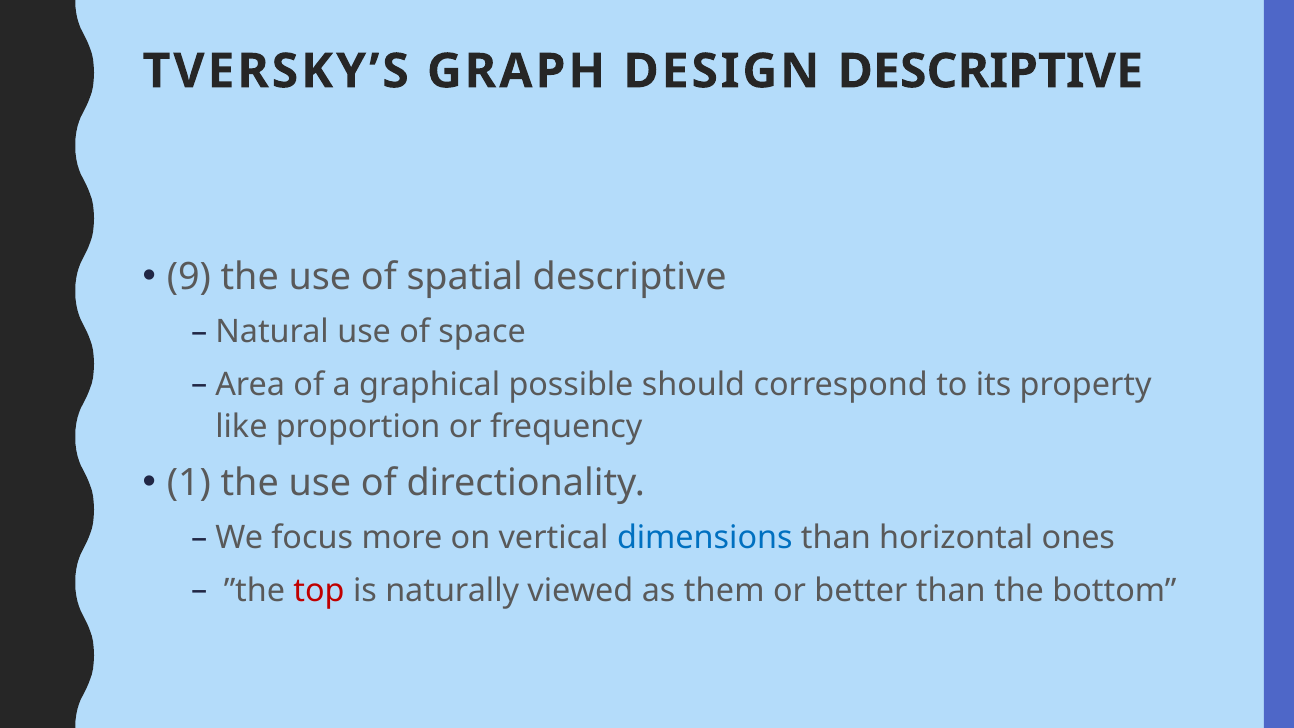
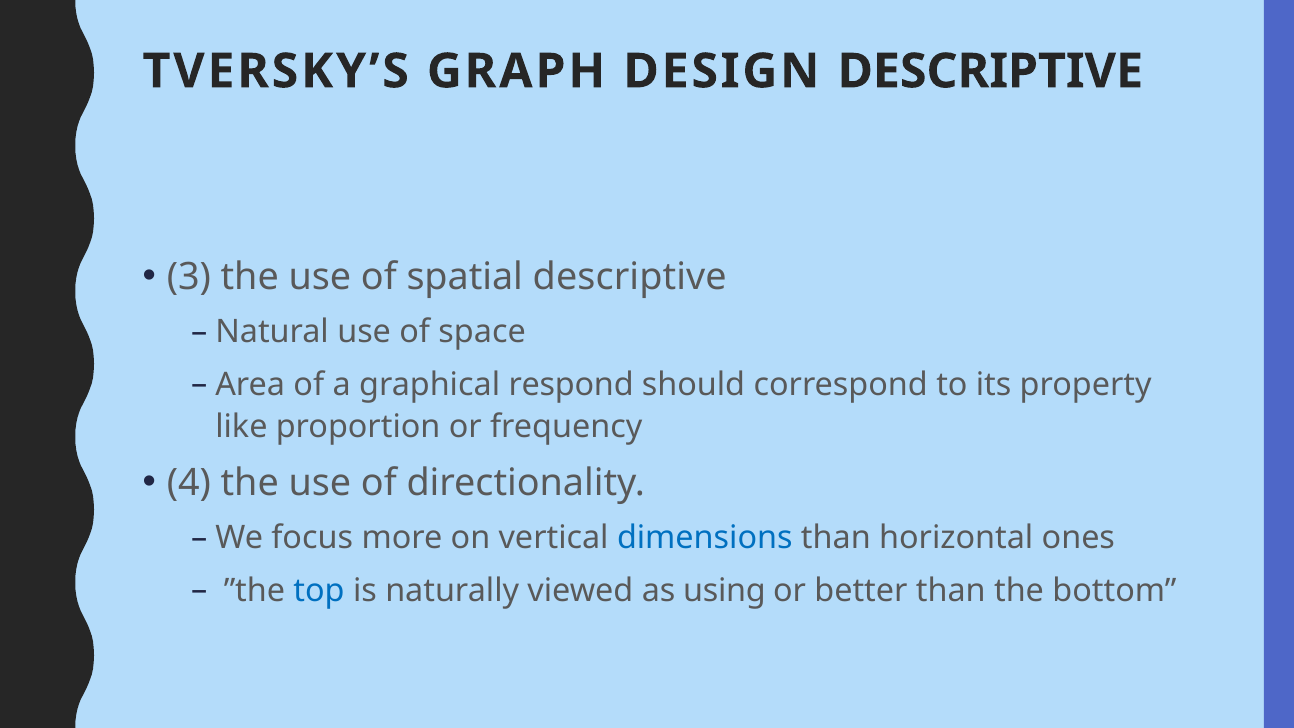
9: 9 -> 3 (189, 277)
possible: possible -> respond (571, 384)
1: 1 -> 4 (189, 483)
top colour: red -> blue (319, 590)
them: them -> using (724, 590)
